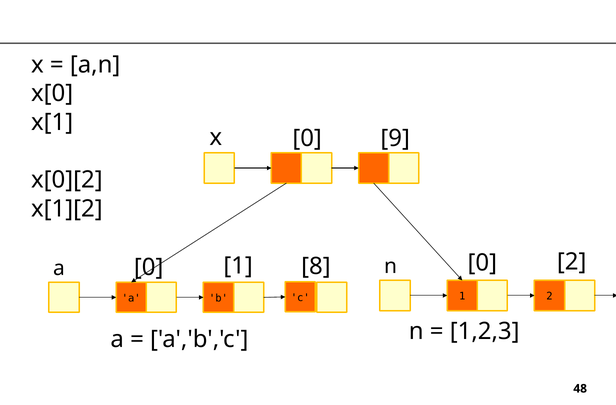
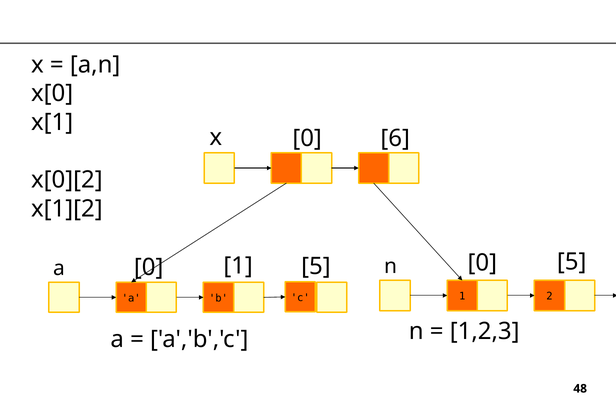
9: 9 -> 6 (395, 138)
1 8: 8 -> 5 (316, 266)
0 2: 2 -> 5 (572, 261)
